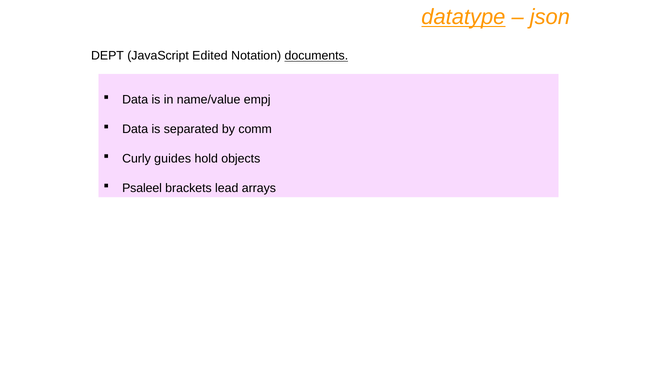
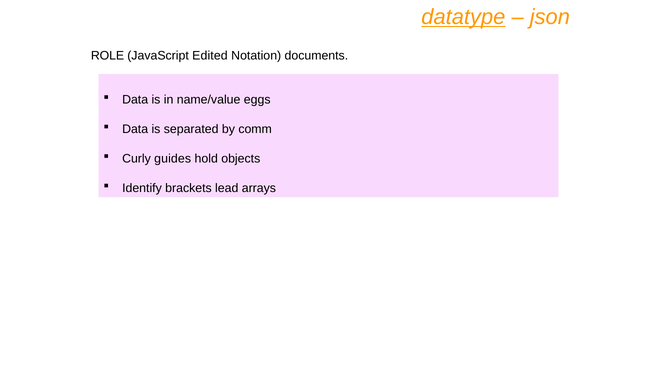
DEPT: DEPT -> ROLE (108, 56)
documents underline: present -> none (316, 56)
empj: empj -> eggs (257, 99)
Psaleel: Psaleel -> Identify (142, 188)
